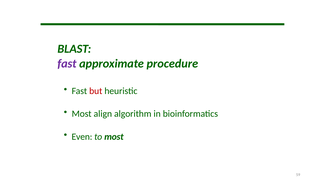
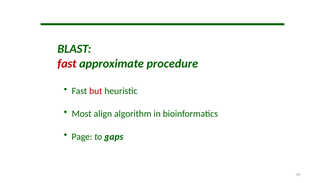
fast colour: purple -> red (67, 64)
Even: Even -> Page (82, 136)
to most: most -> gaps (114, 136)
